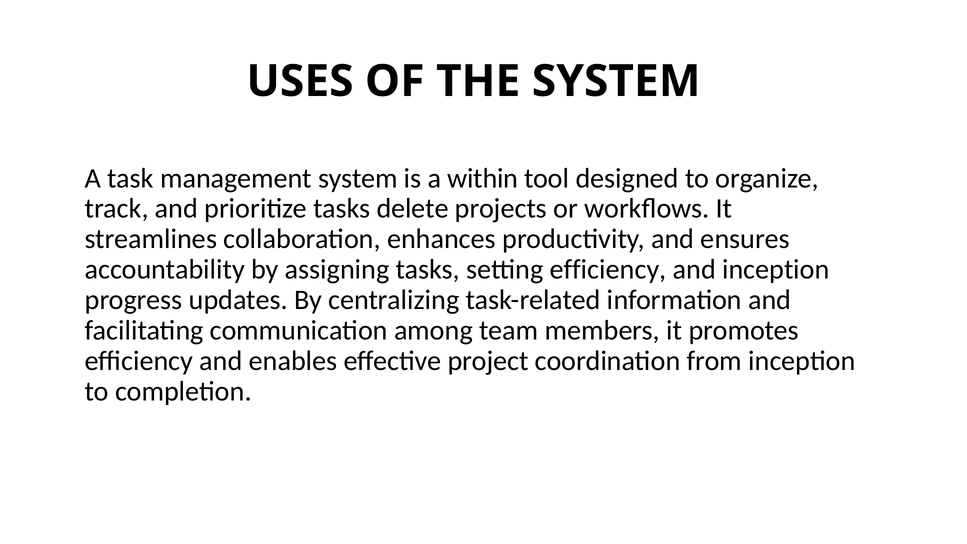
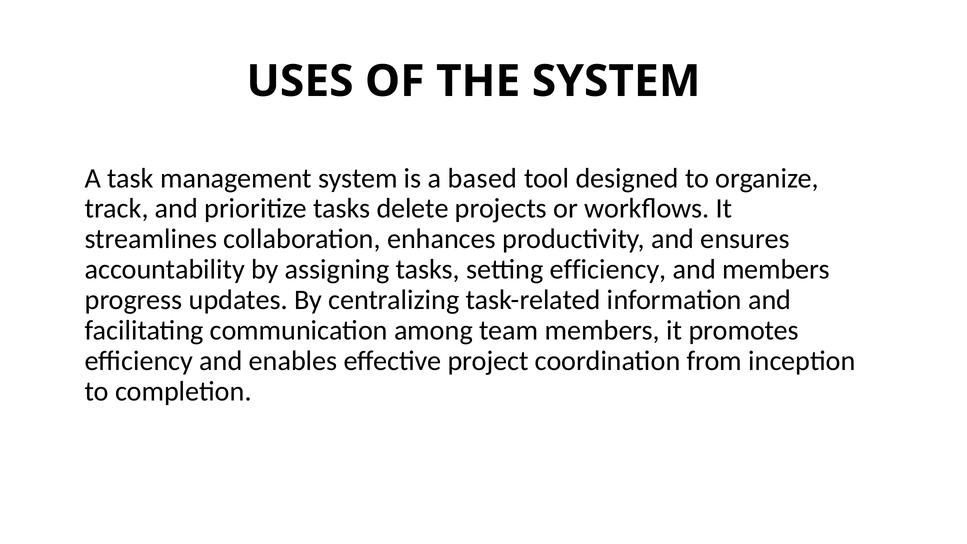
within: within -> based (483, 178)
and inception: inception -> members (776, 270)
